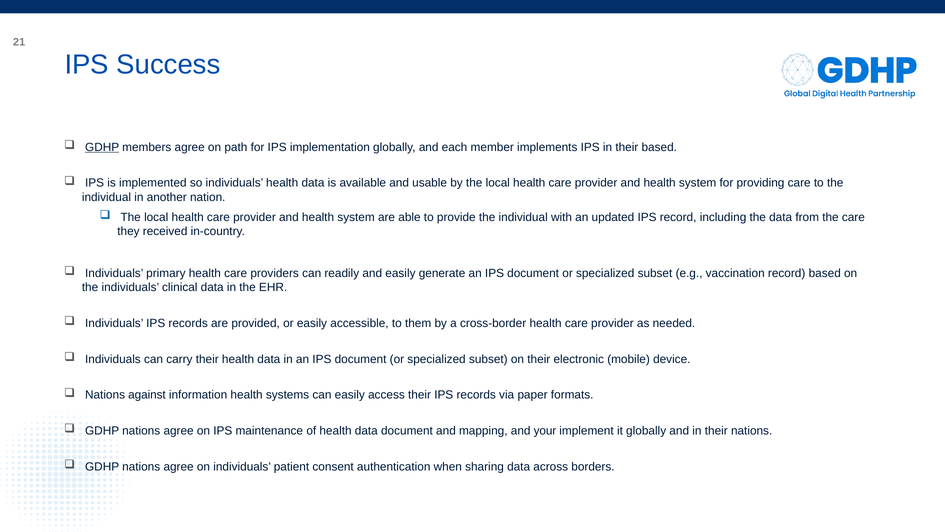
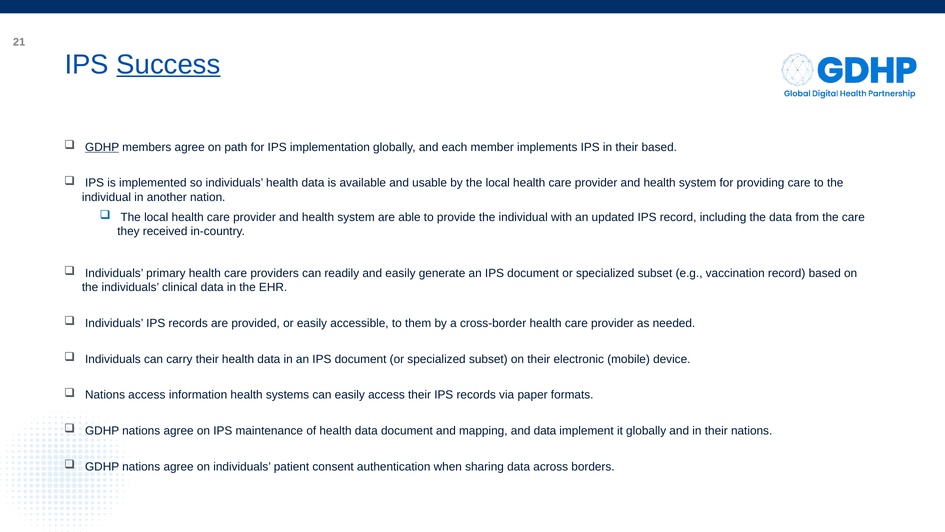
Success underline: none -> present (168, 64)
Nations against: against -> access (147, 395)
and your: your -> data (545, 431)
